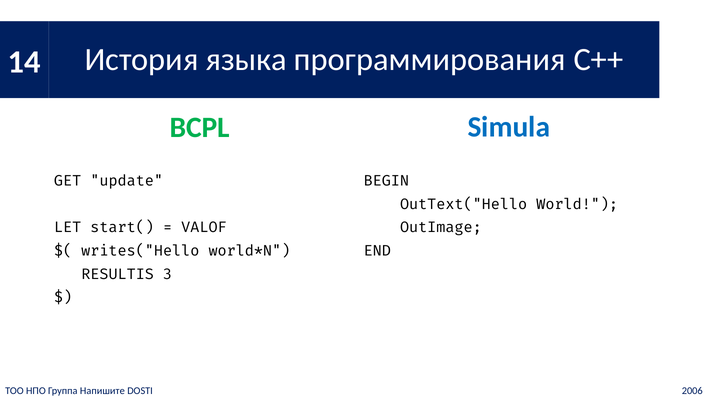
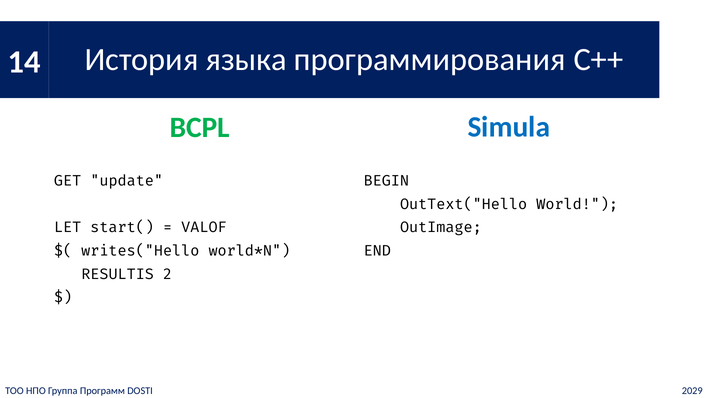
3: 3 -> 2 (168, 274)
Напишите: Напишите -> Программ (102, 391)
2006: 2006 -> 2029 (692, 391)
